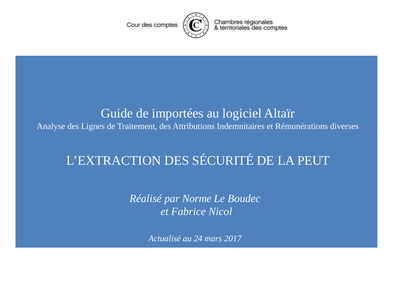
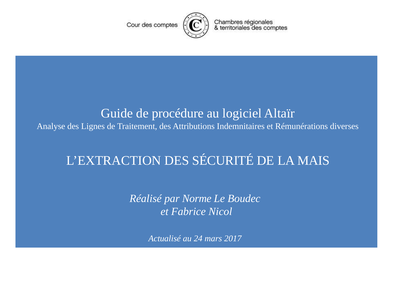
importées: importées -> procédure (178, 113)
PEUT: PEUT -> MAIS (314, 160)
